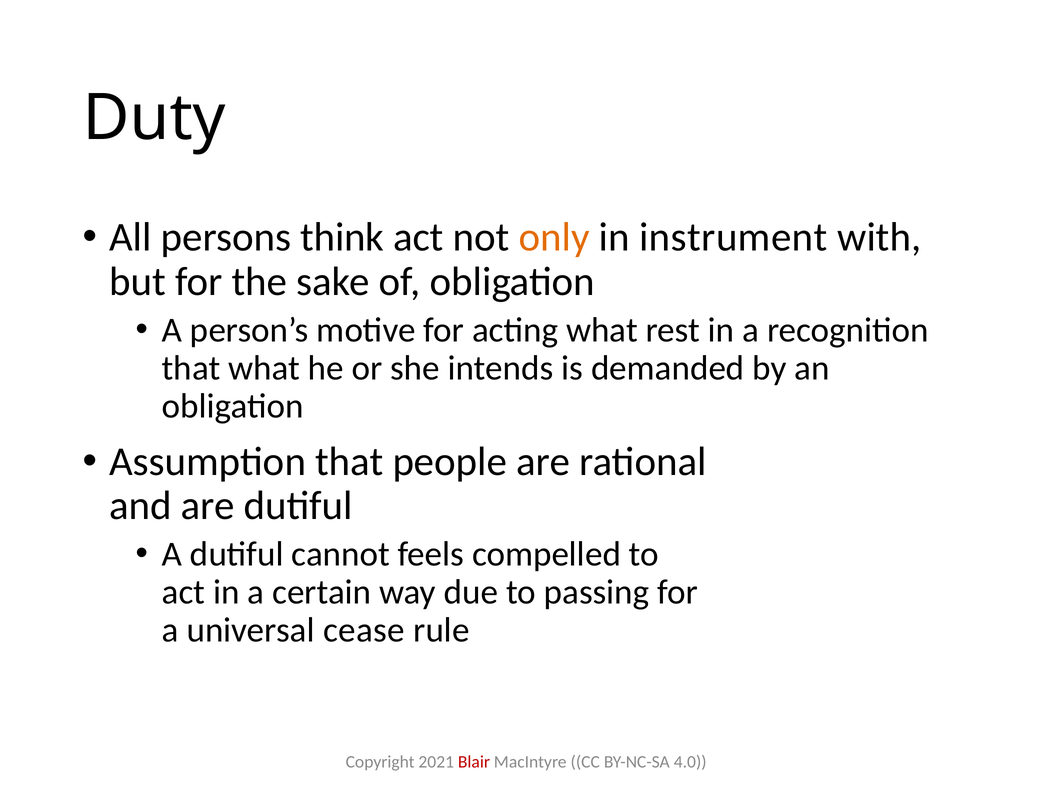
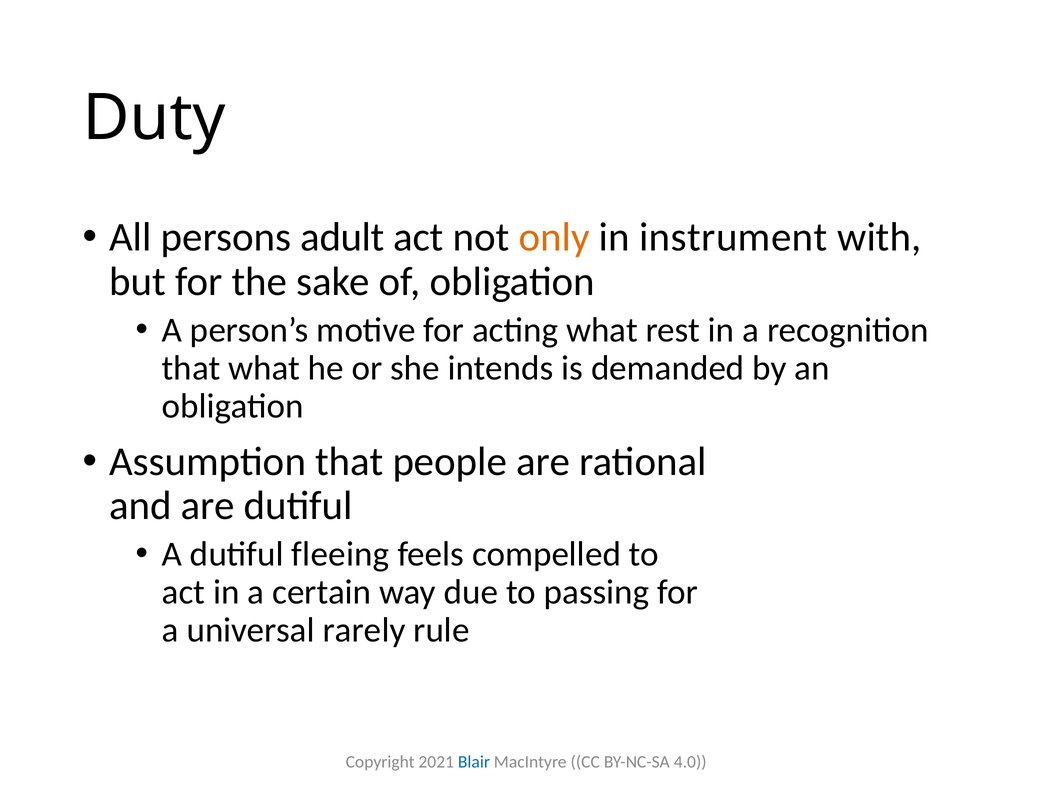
think: think -> adult (342, 237)
cannot: cannot -> fleeing (340, 554)
cease: cease -> rarely (364, 630)
Blair colour: red -> blue (474, 762)
